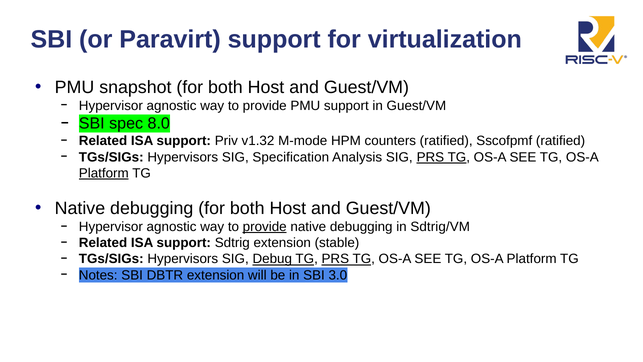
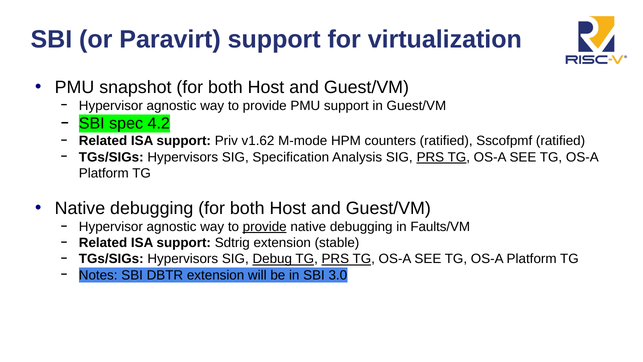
8.0: 8.0 -> 4.2 (159, 123)
v1.32: v1.32 -> v1.62 (258, 141)
Platform underline: present -> none (104, 173)
Sdtrig/VM: Sdtrig/VM -> Faults/VM (440, 227)
